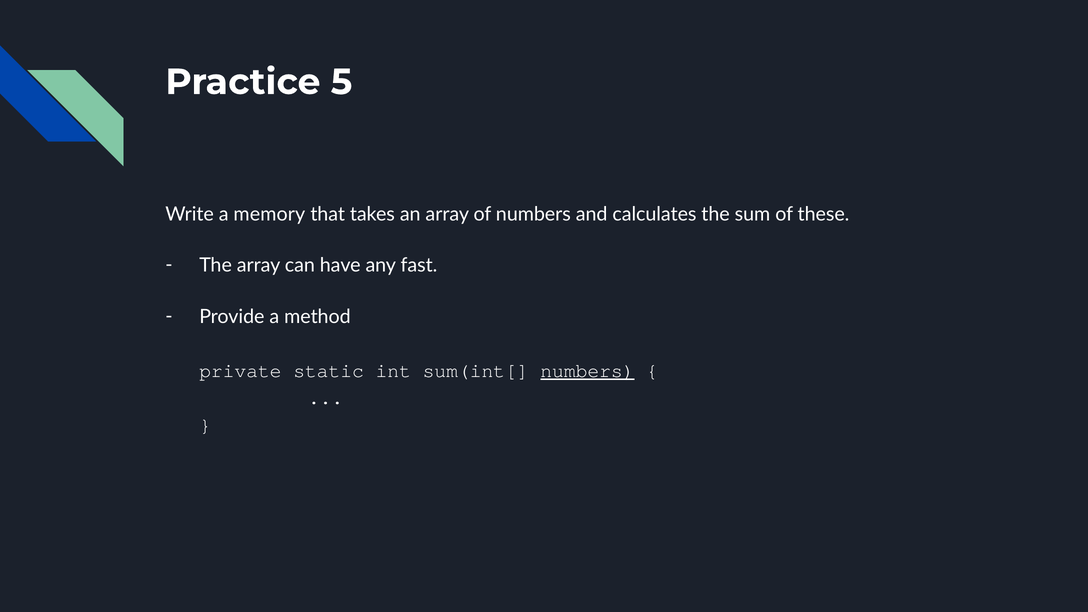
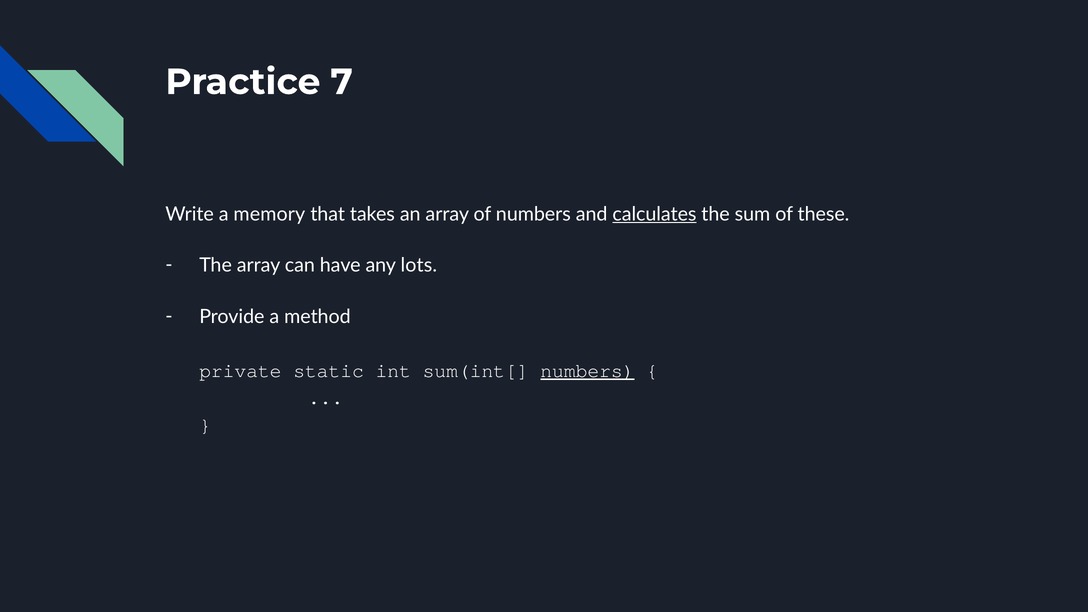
5: 5 -> 7 (342, 82)
calculates underline: none -> present (654, 214)
fast: fast -> lots (419, 265)
